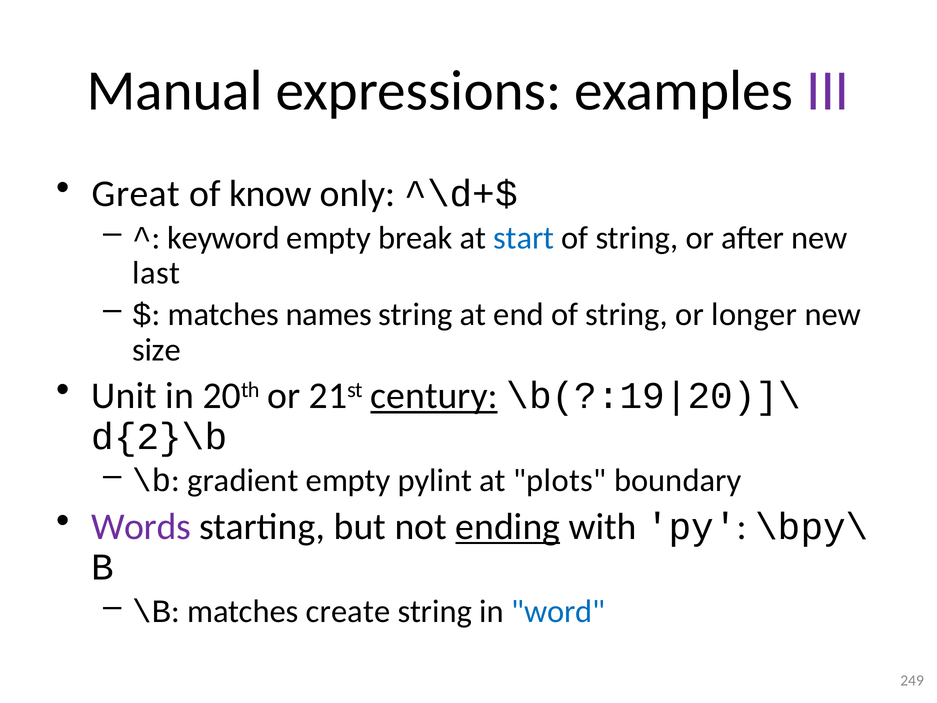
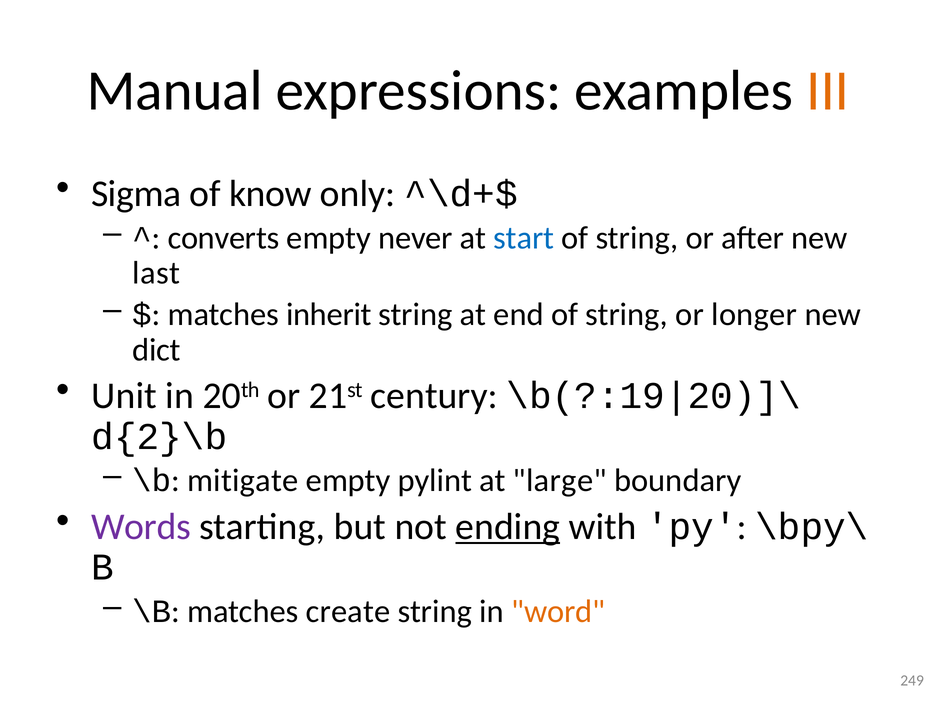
III colour: purple -> orange (828, 91)
Great: Great -> Sigma (136, 194)
keyword: keyword -> converts (223, 238)
break: break -> never (416, 238)
names: names -> inherit (329, 315)
size: size -> dict (157, 350)
century underline: present -> none (434, 396)
gradient: gradient -> mitigate (243, 480)
plots: plots -> large (560, 480)
word colour: blue -> orange (558, 611)
